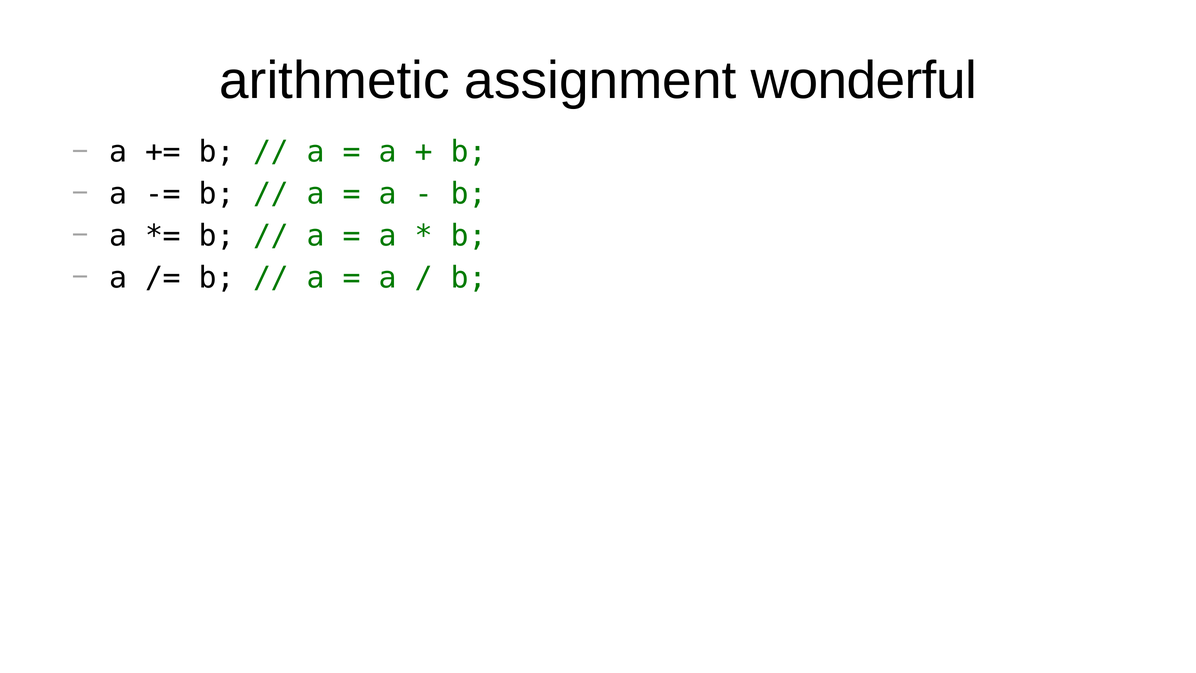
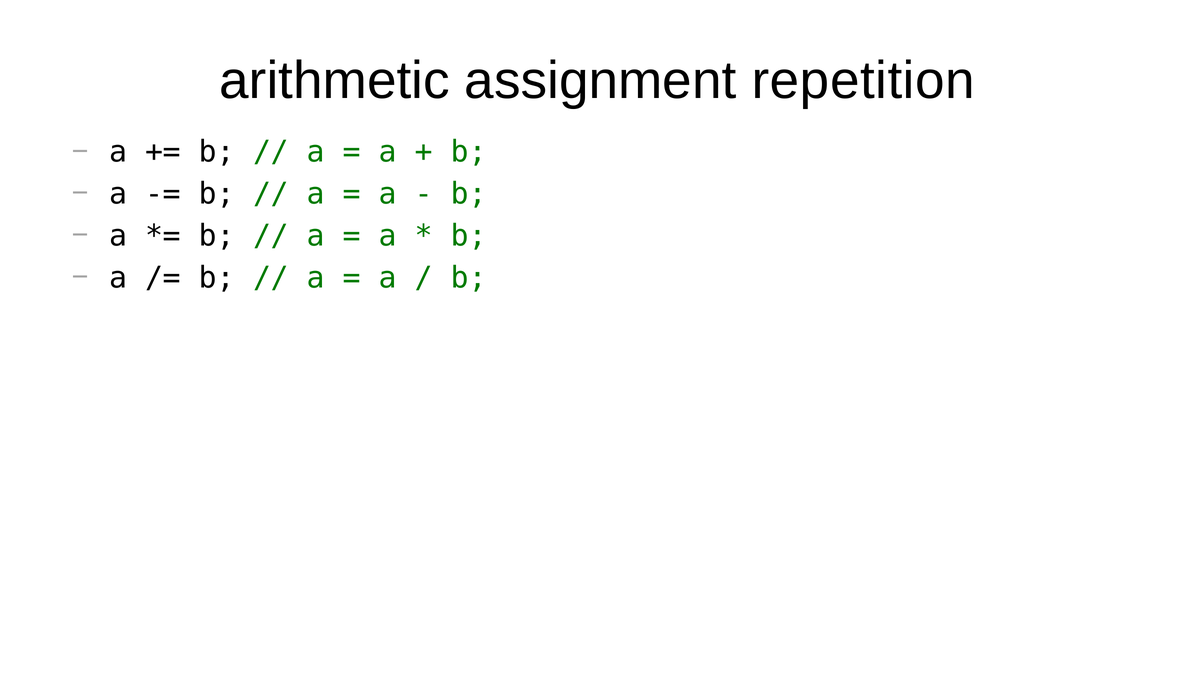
wonderful: wonderful -> repetition (863, 81)
